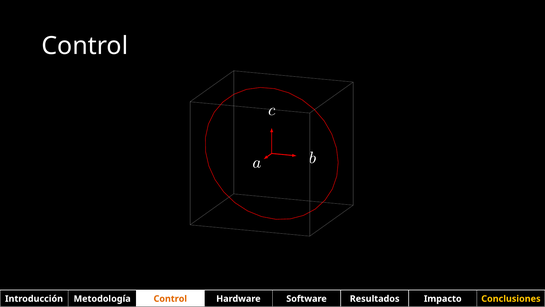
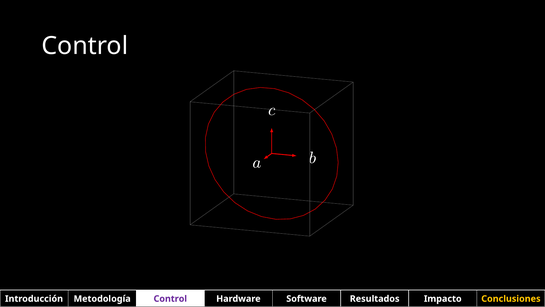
Control colour: orange -> purple (170, 298)
